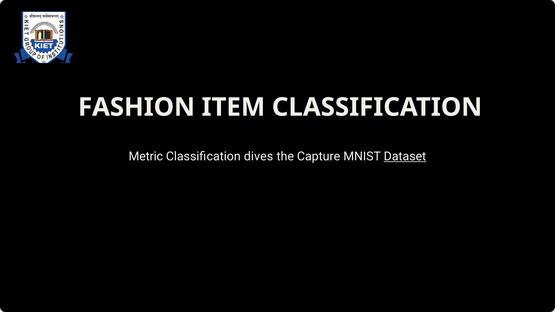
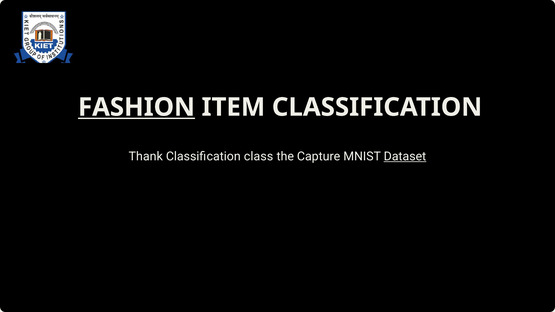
FASHION underline: none -> present (136, 107)
Metric: Metric -> Thank (146, 156)
dives: dives -> class (259, 156)
